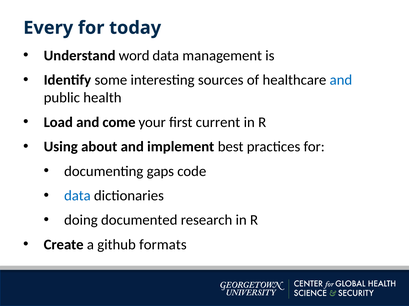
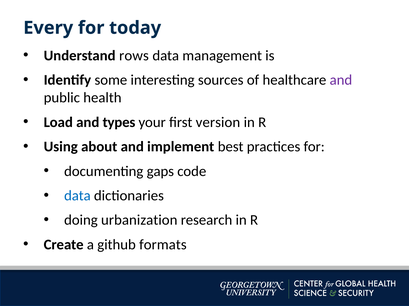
word: word -> rows (134, 56)
and colour: blue -> purple (341, 80)
come: come -> types (119, 122)
current: current -> version (218, 122)
documented: documented -> urbanization (139, 221)
